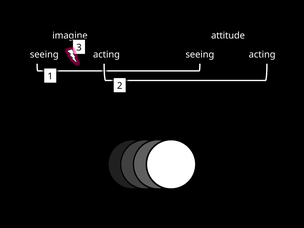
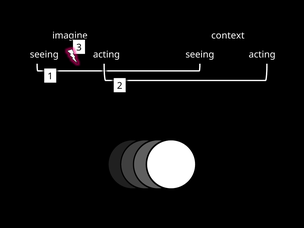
attitude: attitude -> context (228, 36)
